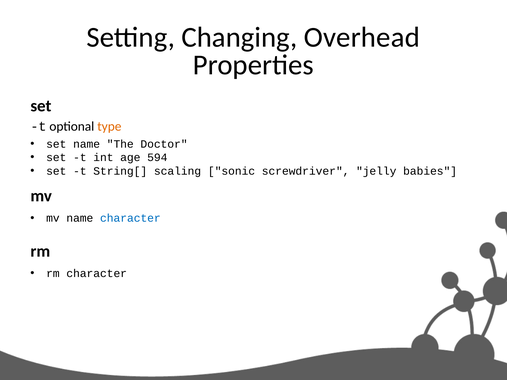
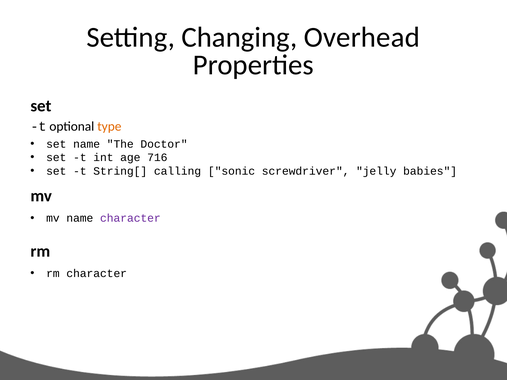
594: 594 -> 716 (157, 158)
scaling: scaling -> calling (178, 171)
character colour: blue -> purple (130, 218)
